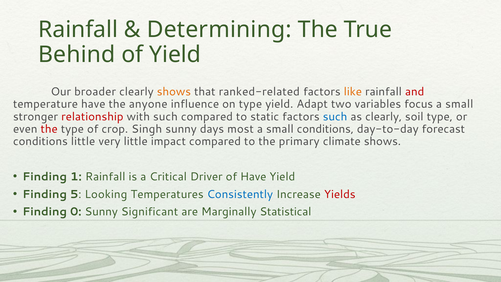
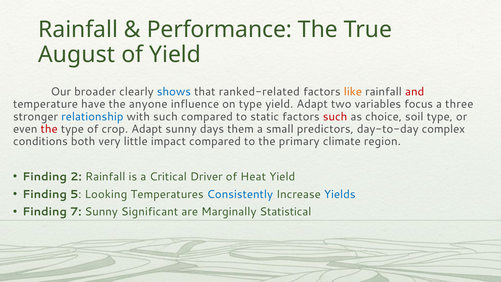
Determining: Determining -> Performance (219, 30)
Behind: Behind -> August (77, 54)
shows colour: orange -> blue (174, 92)
small: small -> three (459, 104)
relationship colour: red -> blue (92, 117)
such colour: blue -> red (335, 117)
as clearly: clearly -> choice (384, 117)
crop Singh: Singh -> Adapt (147, 129)
most: most -> them (241, 129)
small conditions: conditions -> predictors (325, 129)
forecast: forecast -> complex (443, 129)
conditions little: little -> both (83, 141)
climate shows: shows -> region (382, 141)
1: 1 -> 2 (76, 176)
of Have: Have -> Heat (253, 176)
Yields colour: red -> blue (340, 194)
0: 0 -> 7 (76, 212)
